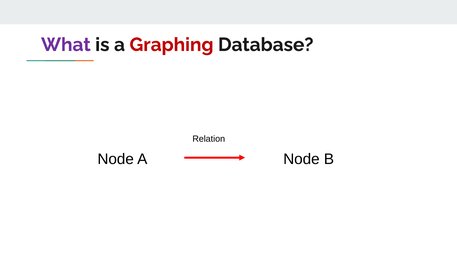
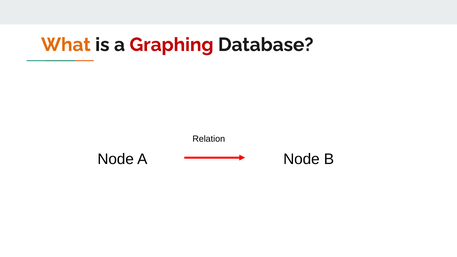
What colour: purple -> orange (66, 45)
